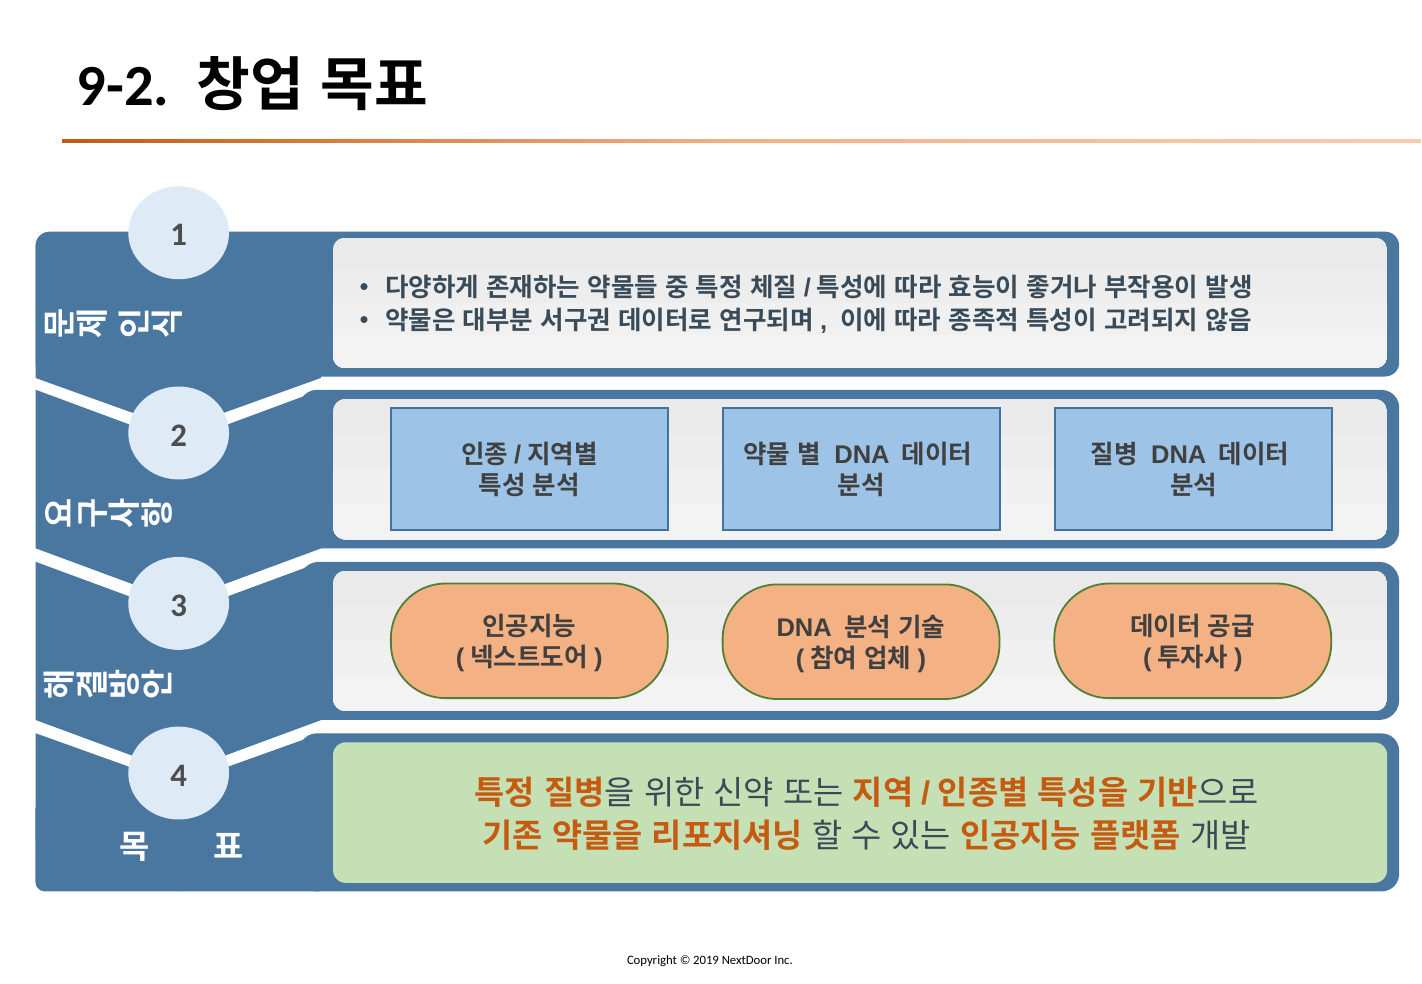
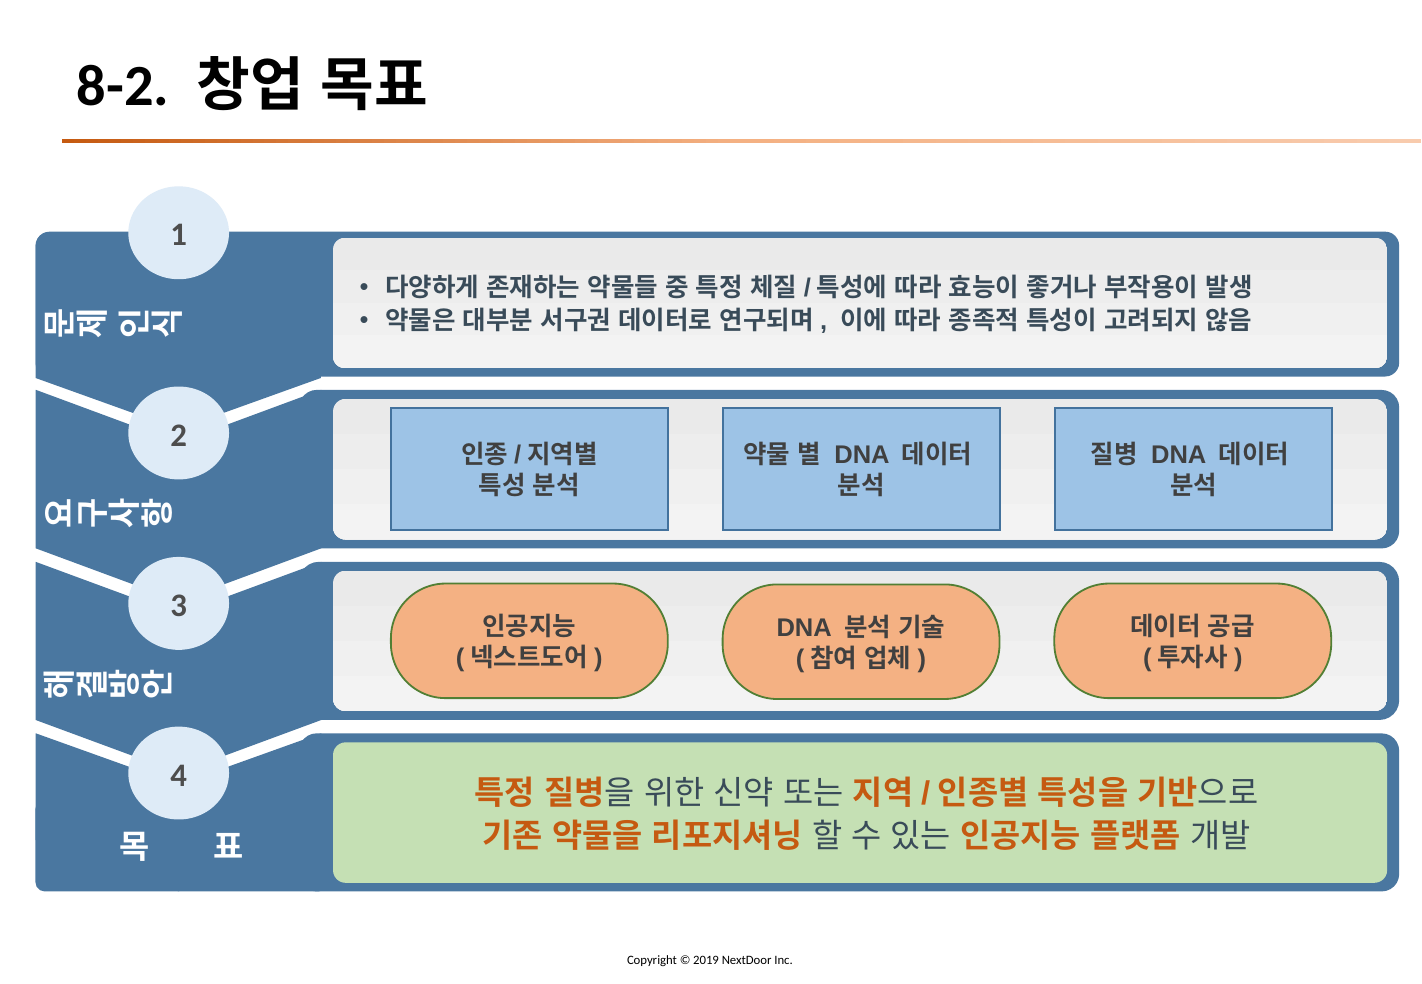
9-2: 9-2 -> 8-2 (123, 86)
